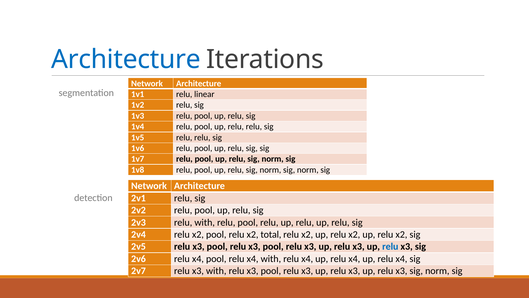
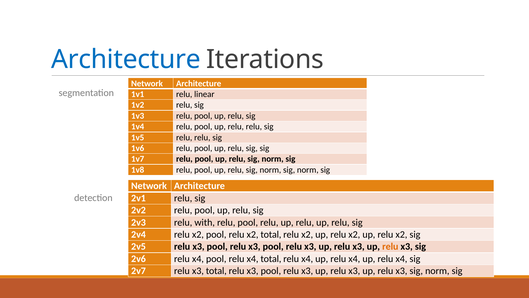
relu colour: blue -> orange (390, 246)
x4 with: with -> total (271, 258)
x3 with: with -> total (216, 271)
